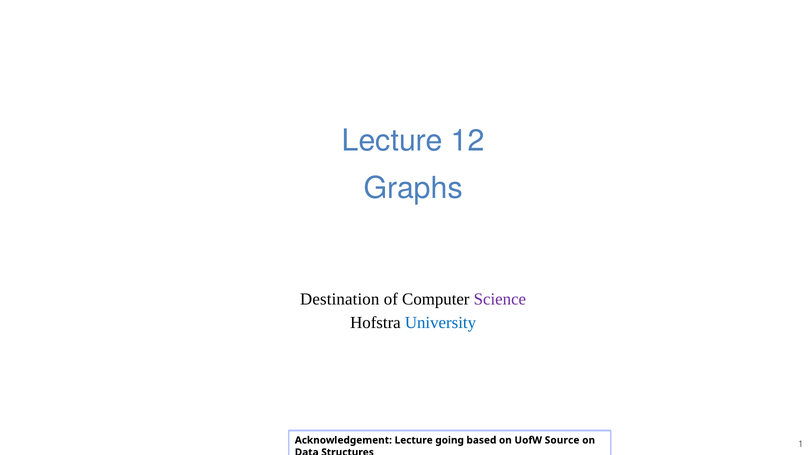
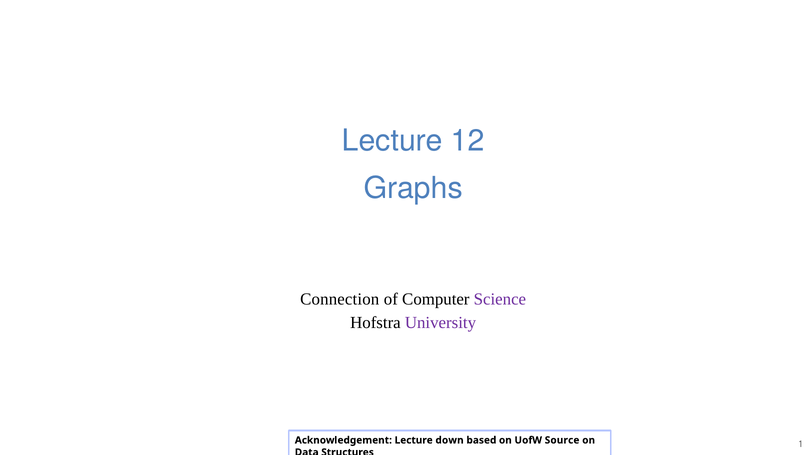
Destination: Destination -> Connection (340, 299)
University colour: blue -> purple (440, 322)
going: going -> down (450, 440)
